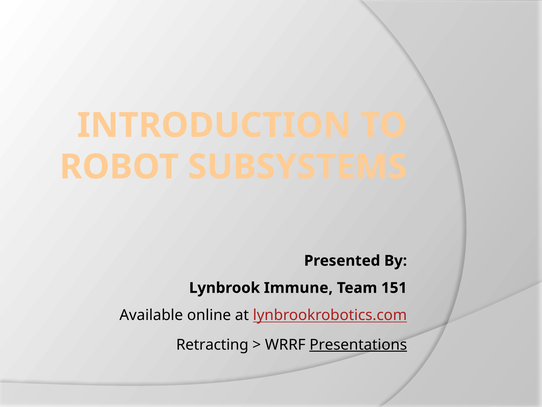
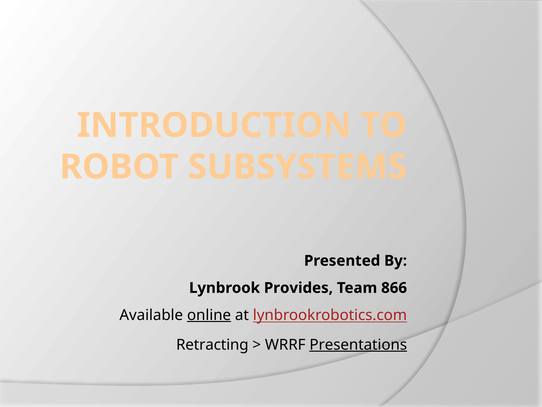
Immune: Immune -> Provides (298, 288)
151: 151 -> 866 (394, 288)
online underline: none -> present (209, 315)
